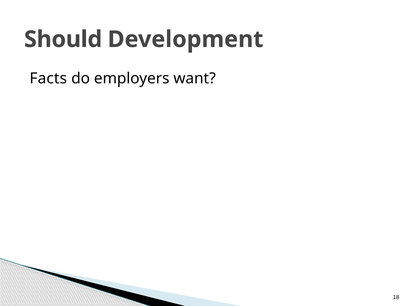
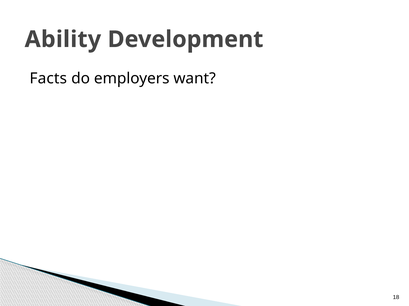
Should: Should -> Ability (63, 39)
